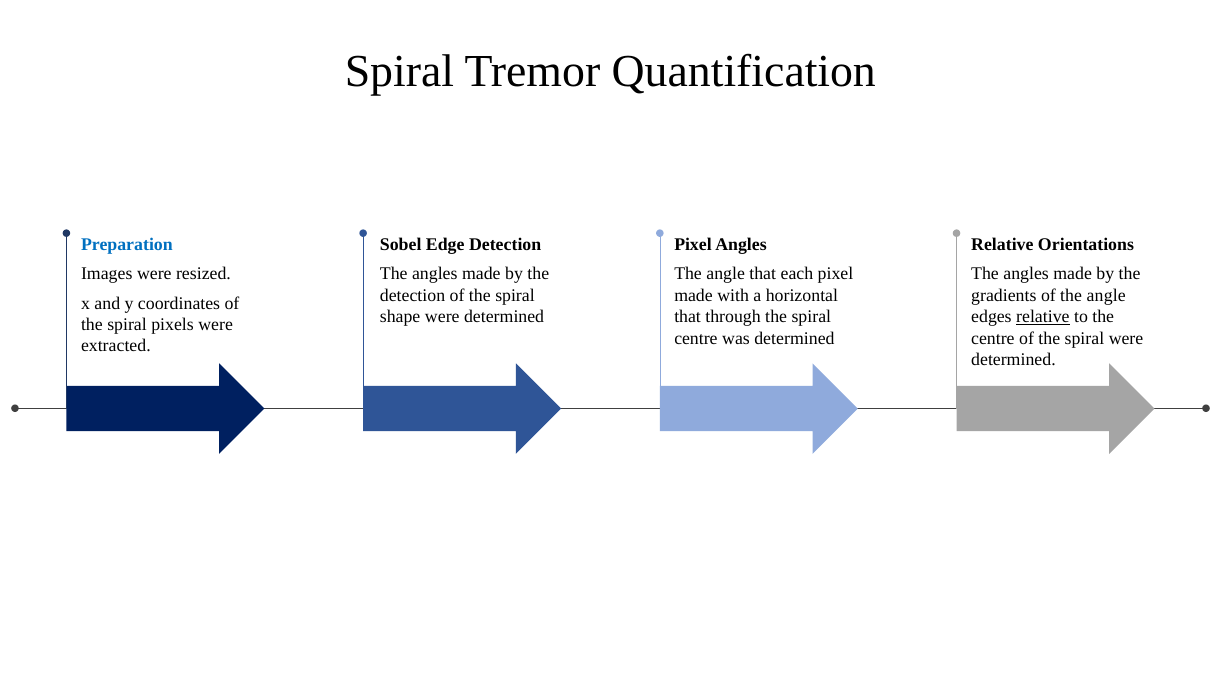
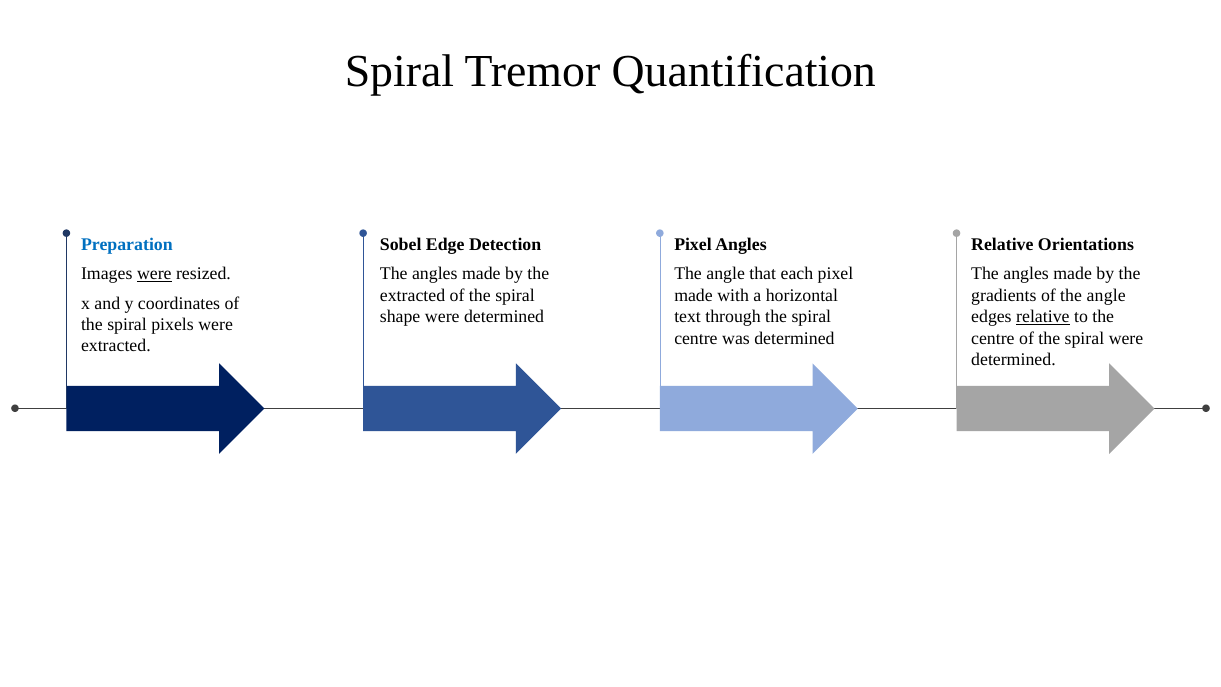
were underline: none -> present (154, 274)
detection: detection -> extracted (413, 295)
that: that -> text (688, 317)
